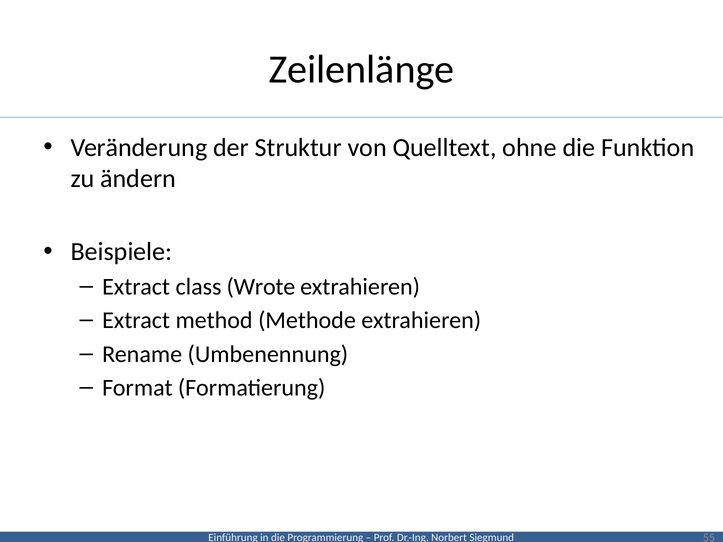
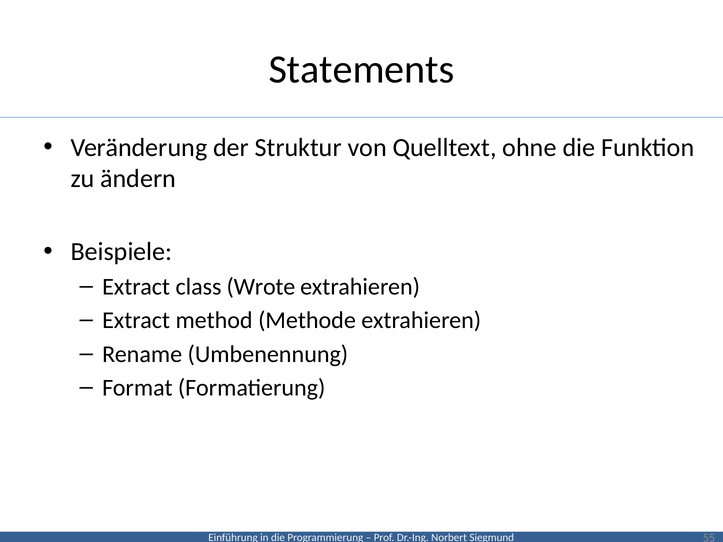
Zeilenlänge: Zeilenlänge -> Statements (361, 70)
